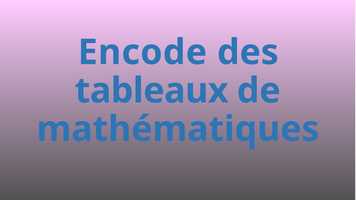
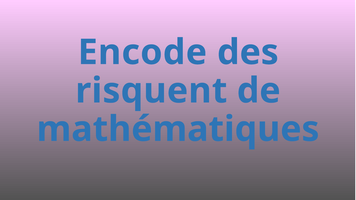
tableaux: tableaux -> risquent (151, 91)
